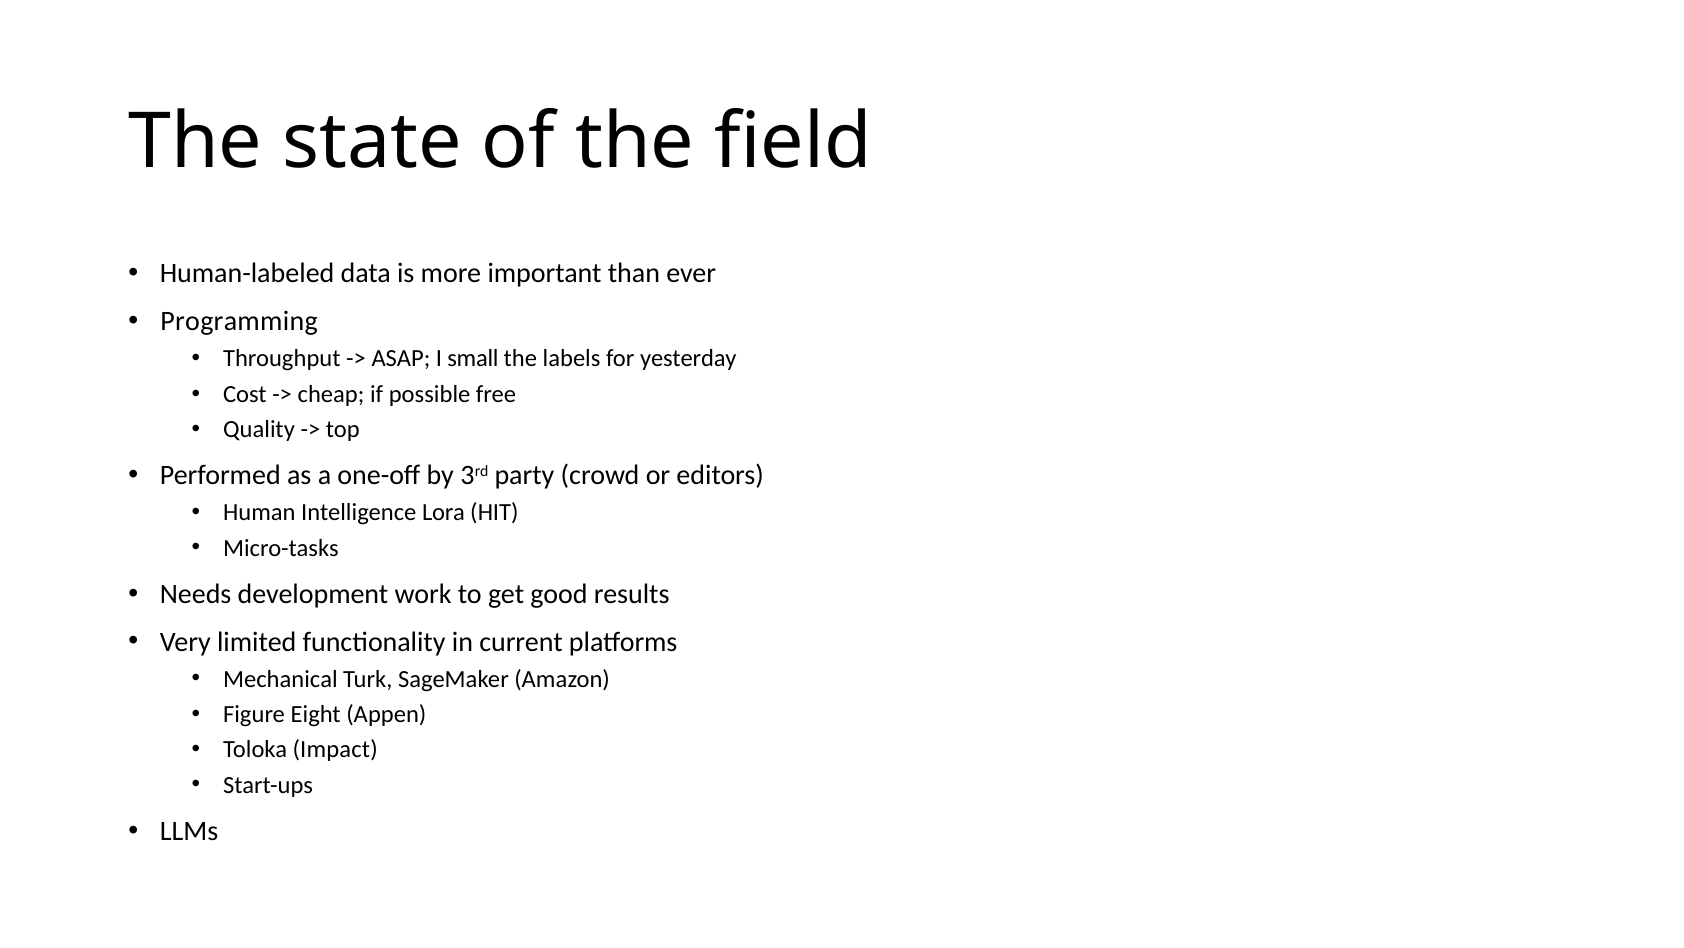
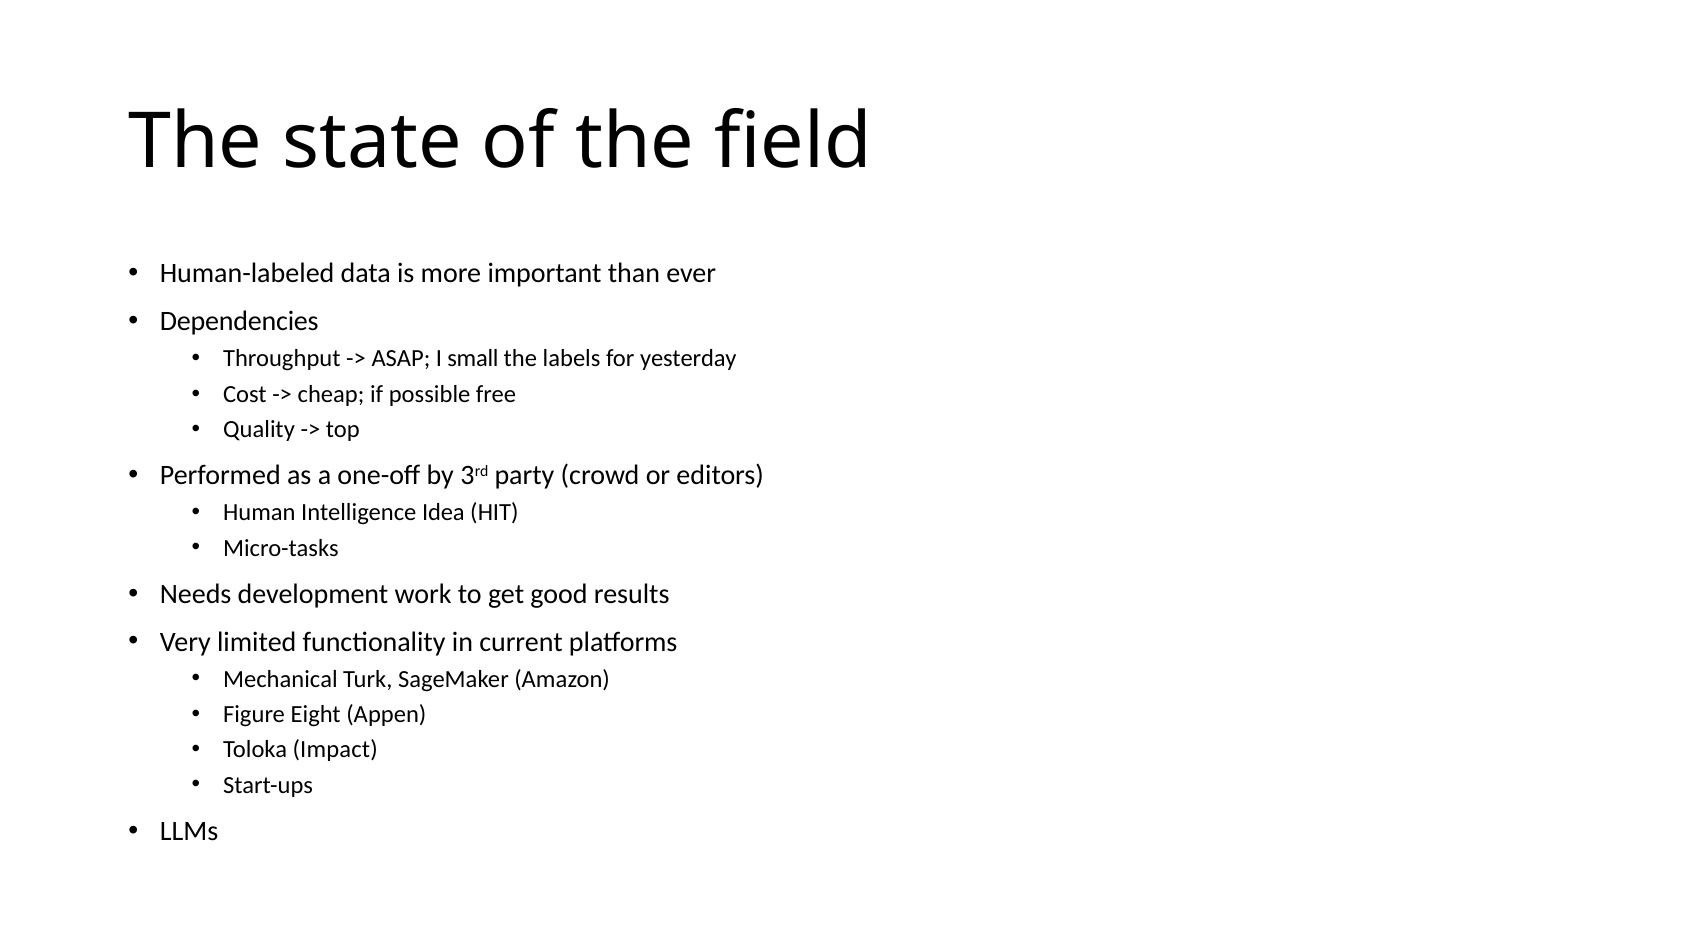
Programming: Programming -> Dependencies (239, 321)
Lora: Lora -> Idea (443, 512)
